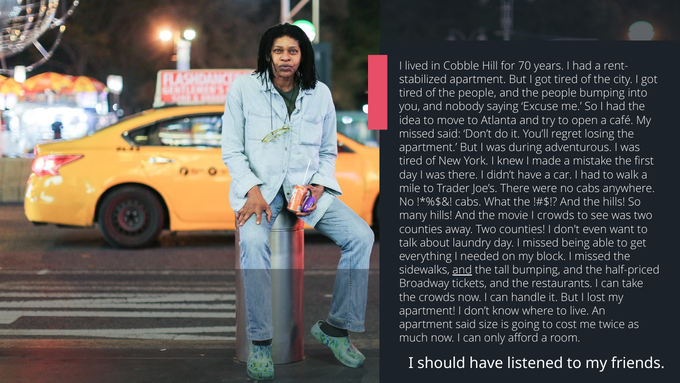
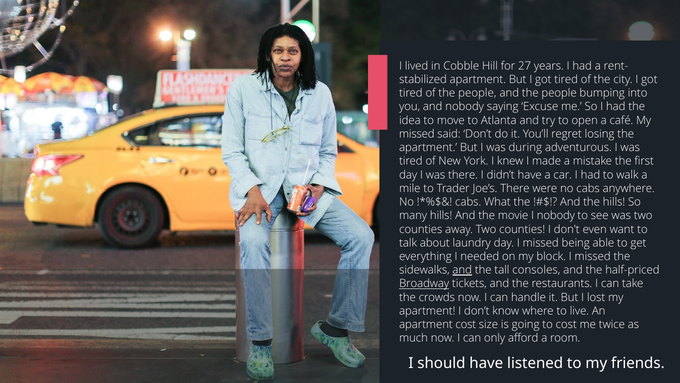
70: 70 -> 27 (525, 66)
I crowds: crowds -> nobody (556, 215)
tall bumping: bumping -> consoles (536, 270)
Broadway underline: none -> present (424, 283)
apartment said: said -> cost (466, 324)
